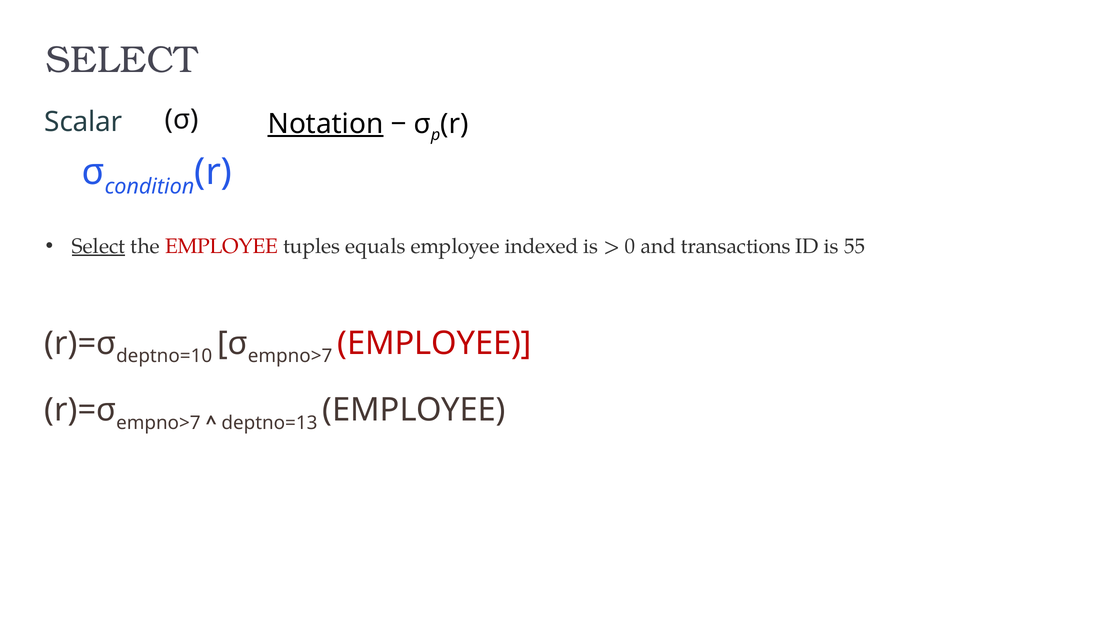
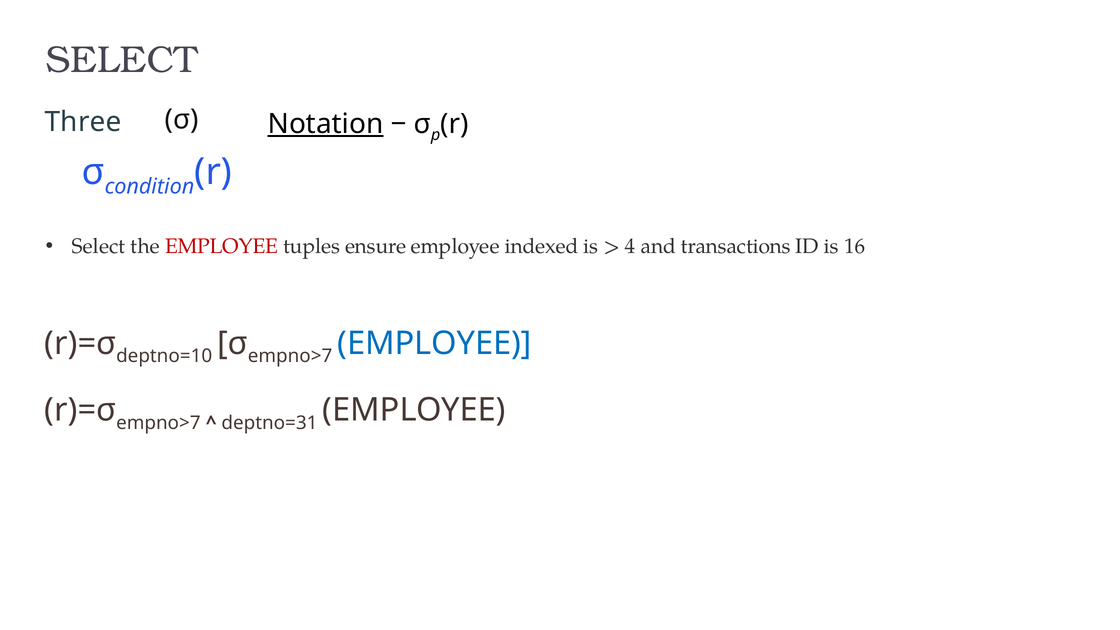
Scalar: Scalar -> Three (83, 122)
Select underline: present -> none (99, 246)
equals: equals -> ensure (376, 246)
0: 0 -> 4 (630, 246)
55: 55 -> 16 (855, 246)
EMPLOYEE colour: red -> blue (435, 343)
deptno=13: deptno=13 -> deptno=31 (269, 423)
